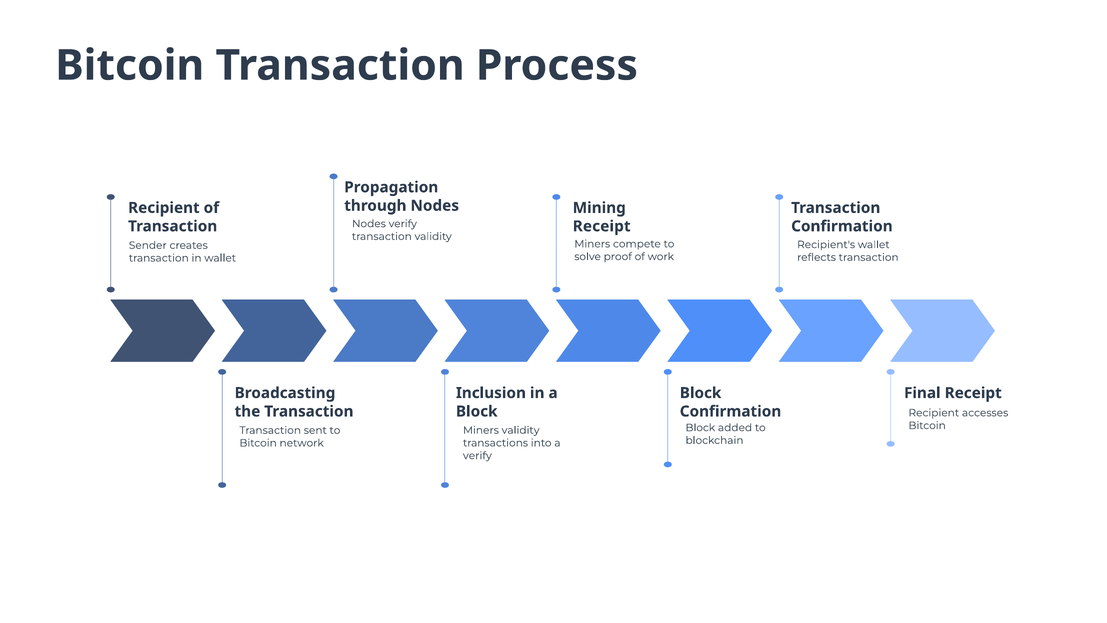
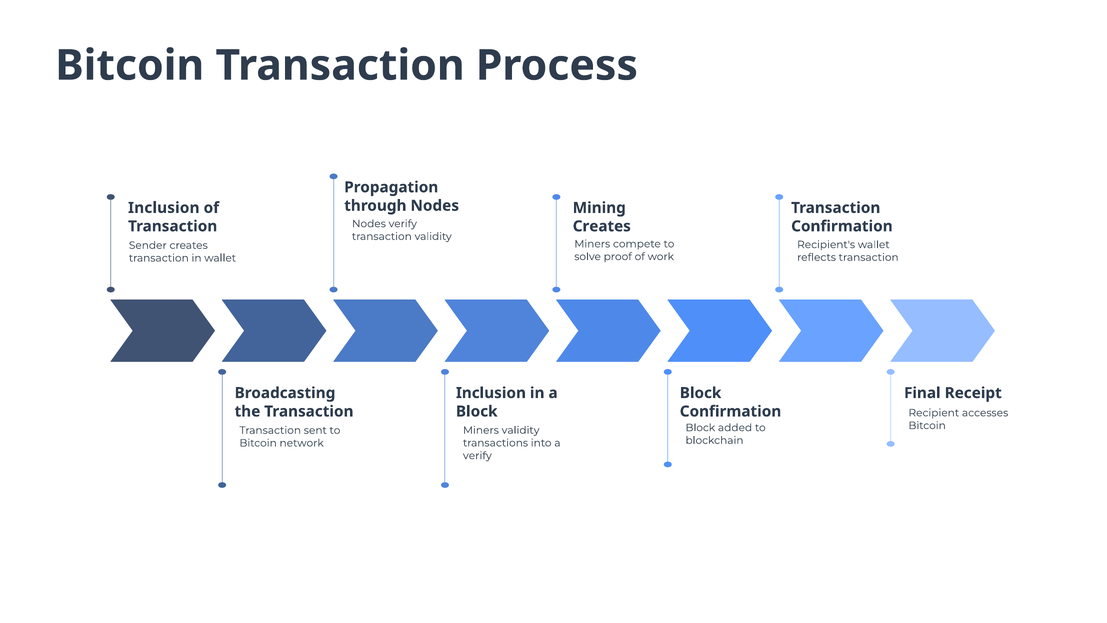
Recipient: Recipient -> Inclusion (164, 208)
Receipt: Receipt -> Creates (602, 226)
